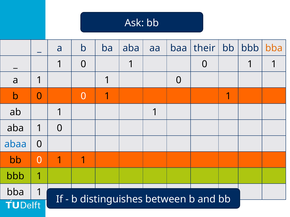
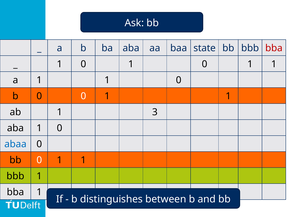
their: their -> state (205, 48)
bba colour: orange -> red (274, 48)
ab 1 1: 1 -> 3 (155, 112)
